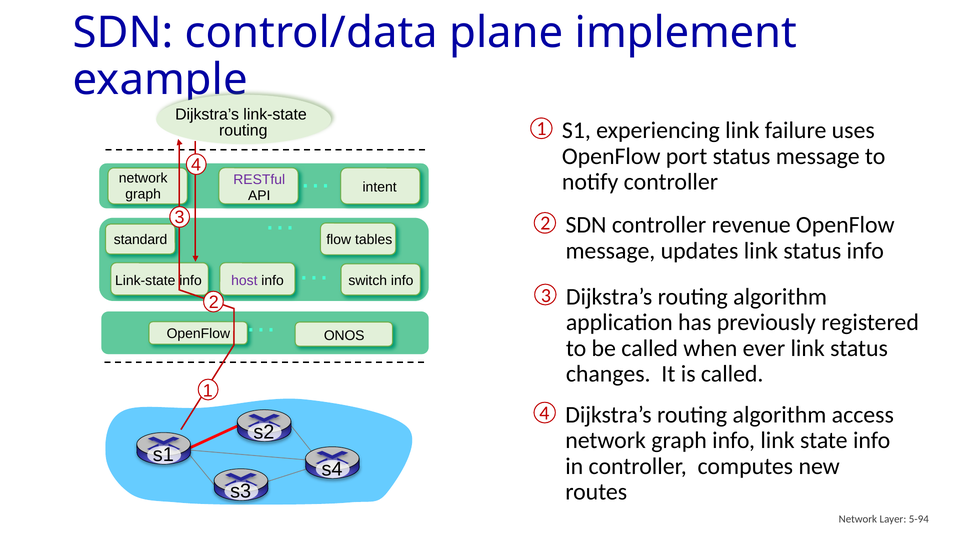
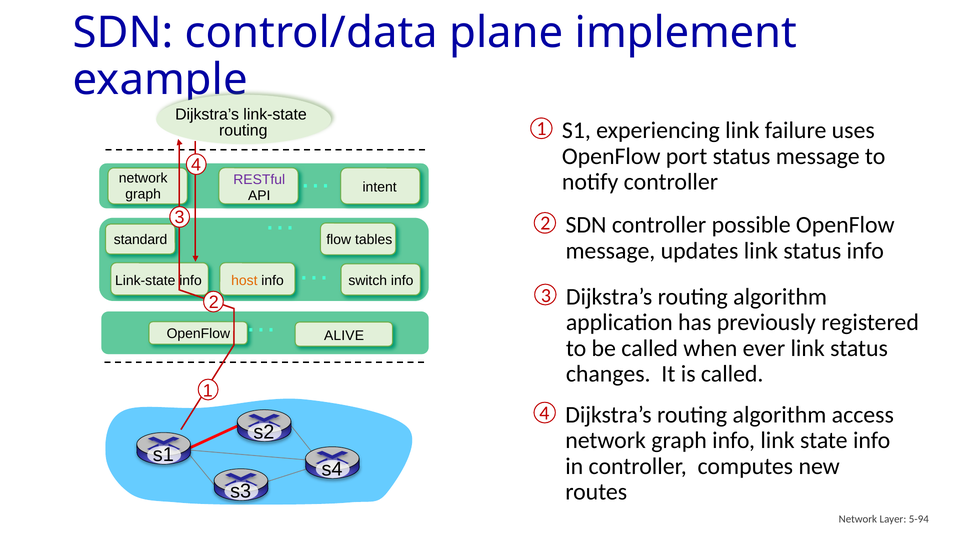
revenue: revenue -> possible (751, 225)
host colour: purple -> orange (244, 281)
ONOS: ONOS -> ALIVE (344, 335)
